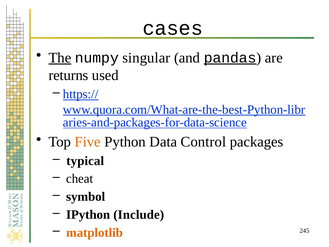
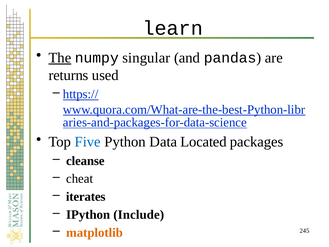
cases: cases -> learn (173, 28)
pandas underline: present -> none (230, 58)
Five colour: orange -> blue (88, 142)
Control: Control -> Located (204, 142)
typical: typical -> cleanse (85, 161)
symbol: symbol -> iterates (86, 196)
